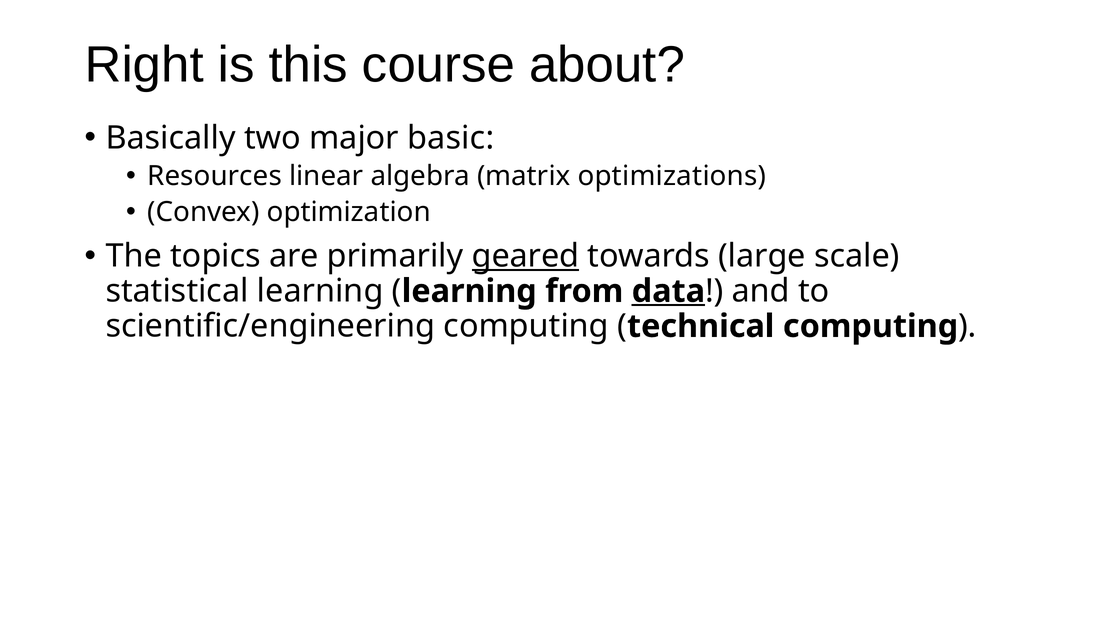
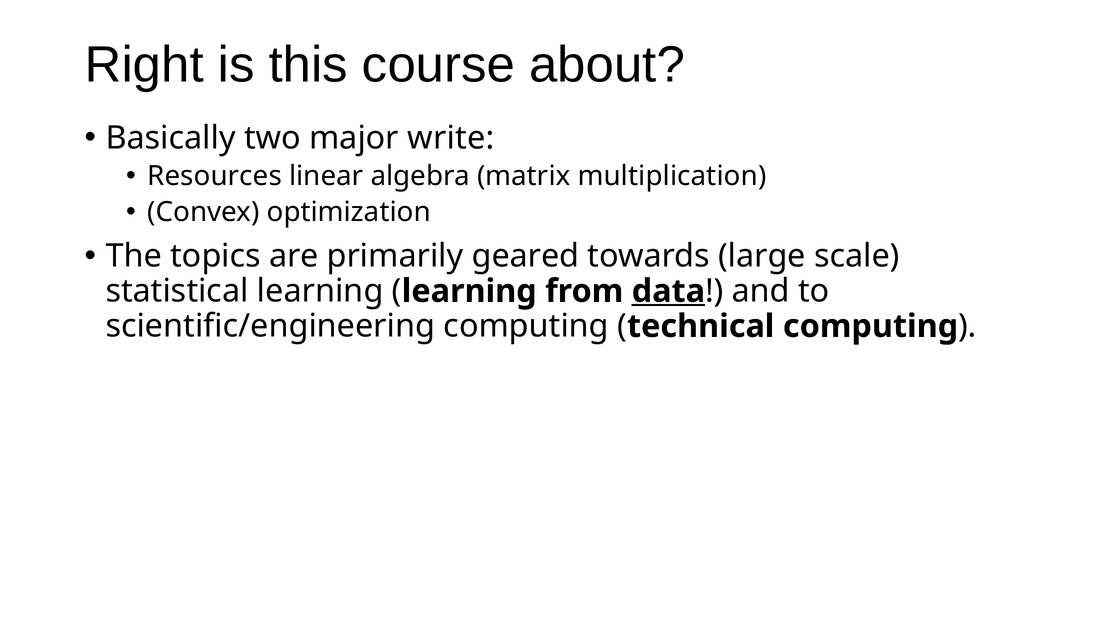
basic: basic -> write (451, 138)
optimizations: optimizations -> multiplication (672, 176)
geared underline: present -> none (526, 256)
